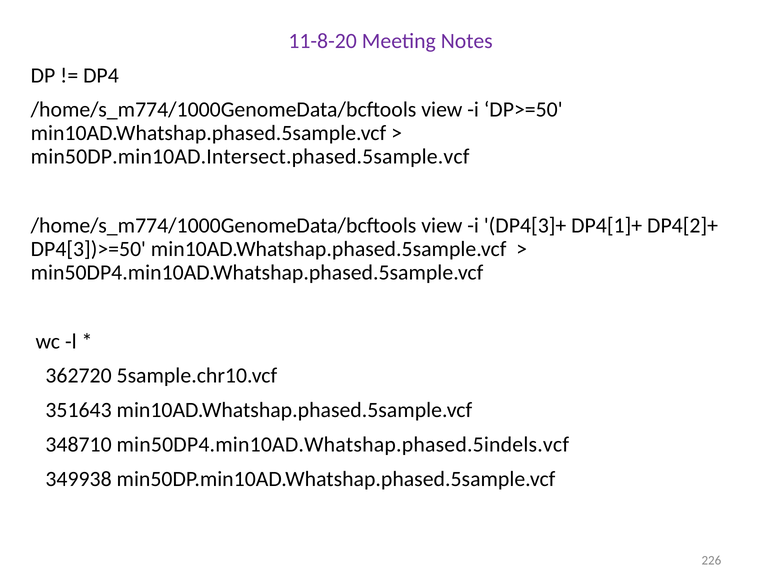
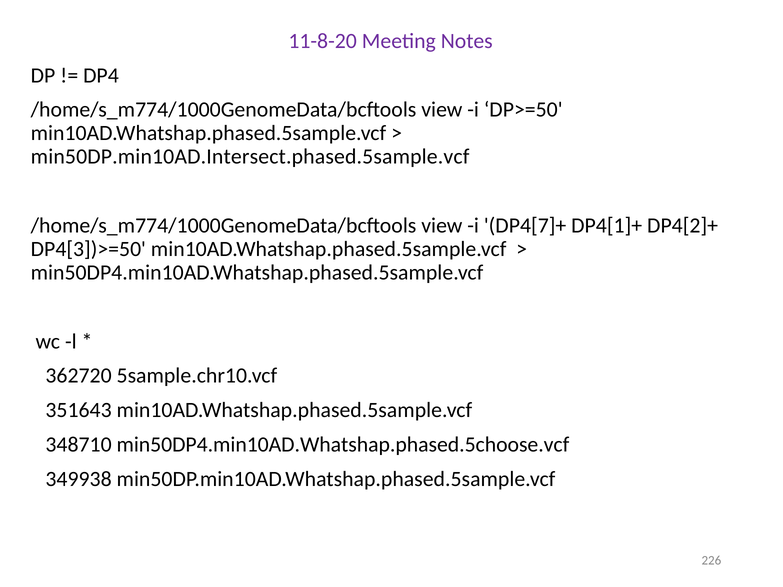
DP4[3]+: DP4[3]+ -> DP4[7]+ (525, 226)
min50DP4.min10AD.Whatshap.phased.5indels.vcf: min50DP4.min10AD.Whatshap.phased.5indels.vcf -> min50DP4.min10AD.Whatshap.phased.5choose.vcf (343, 445)
